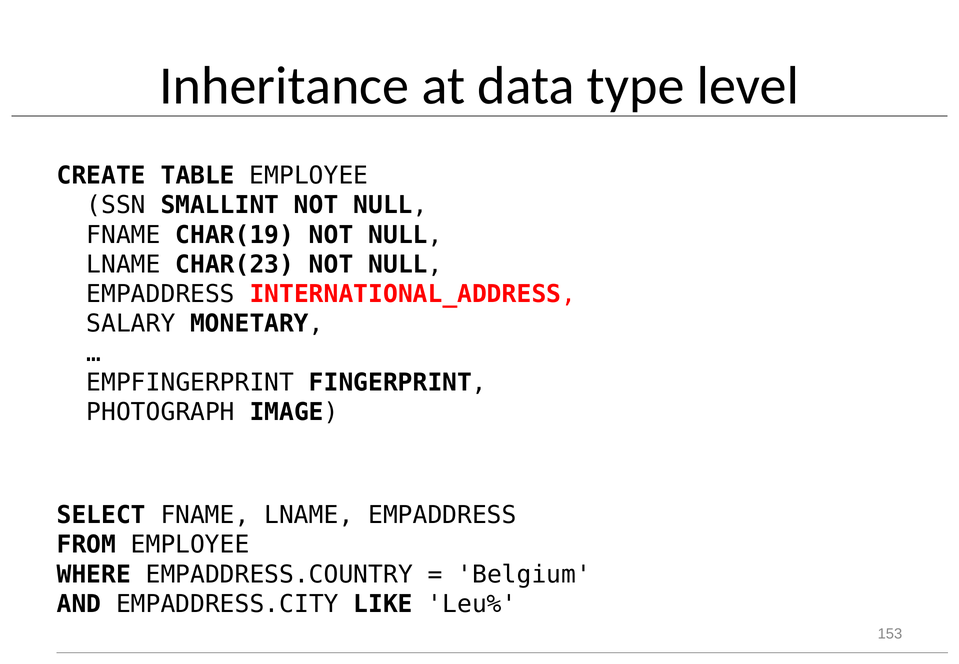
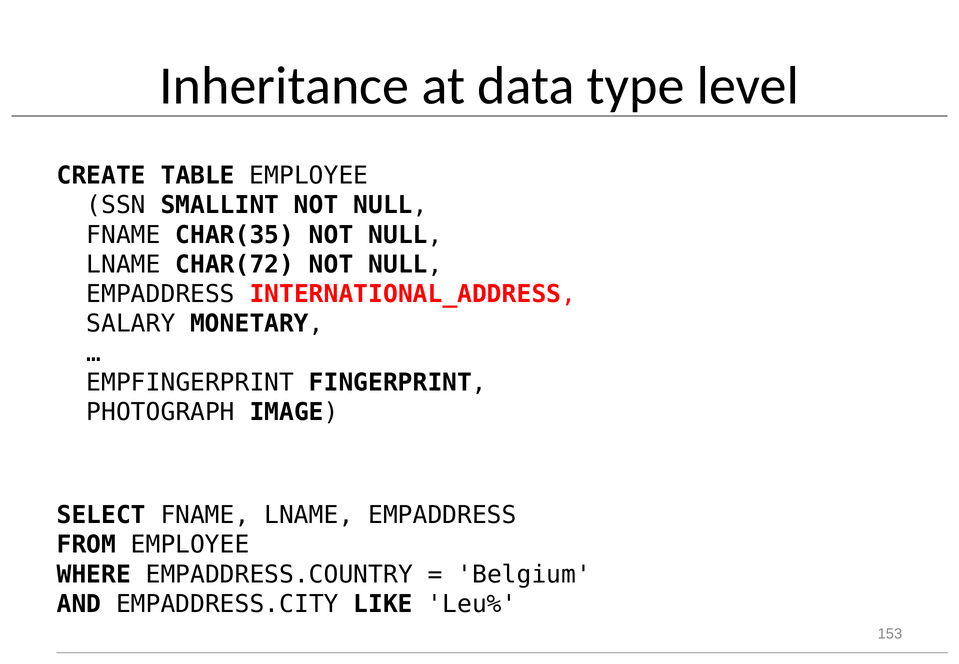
CHAR(19: CHAR(19 -> CHAR(35 (235, 235)
CHAR(23: CHAR(23 -> CHAR(72 (235, 264)
